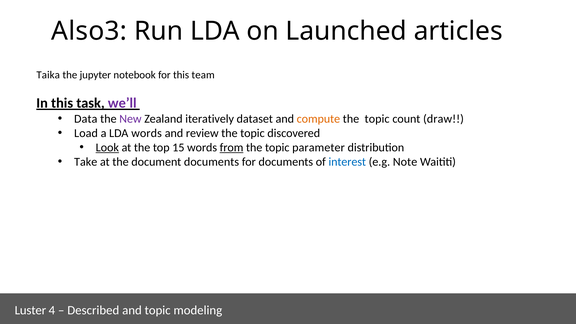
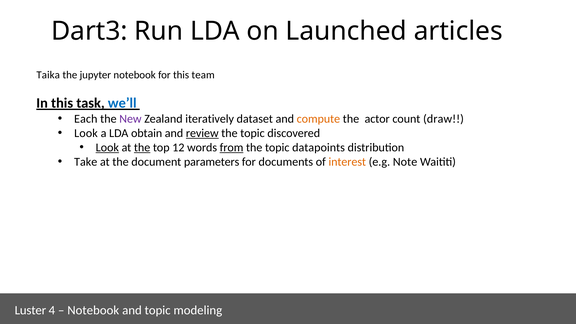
Also3: Also3 -> Dart3 (89, 31)
we’ll colour: purple -> blue (122, 103)
Data: Data -> Each (86, 119)
topic: topic -> actor (377, 119)
Load: Load -> Look (86, 133)
LDA words: words -> obtain (147, 133)
review underline: none -> present (202, 133)
the underline: none -> present (142, 148)
15: 15 -> 12 (178, 148)
parameter: parameter -> datapoints (319, 148)
document documents: documents -> parameters (212, 162)
interest colour: blue -> orange (347, 162)
Described: Described -> Notebook (93, 310)
